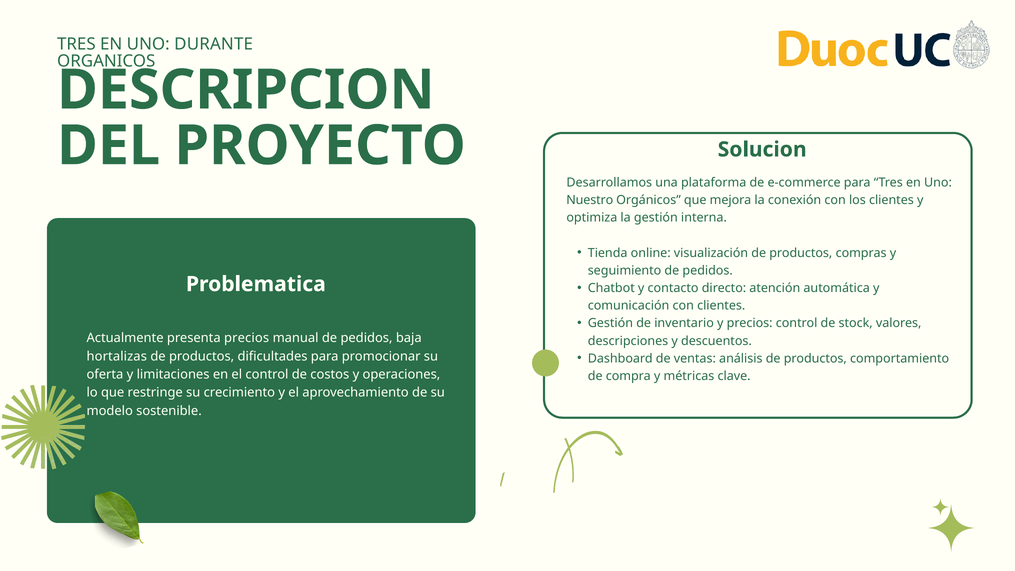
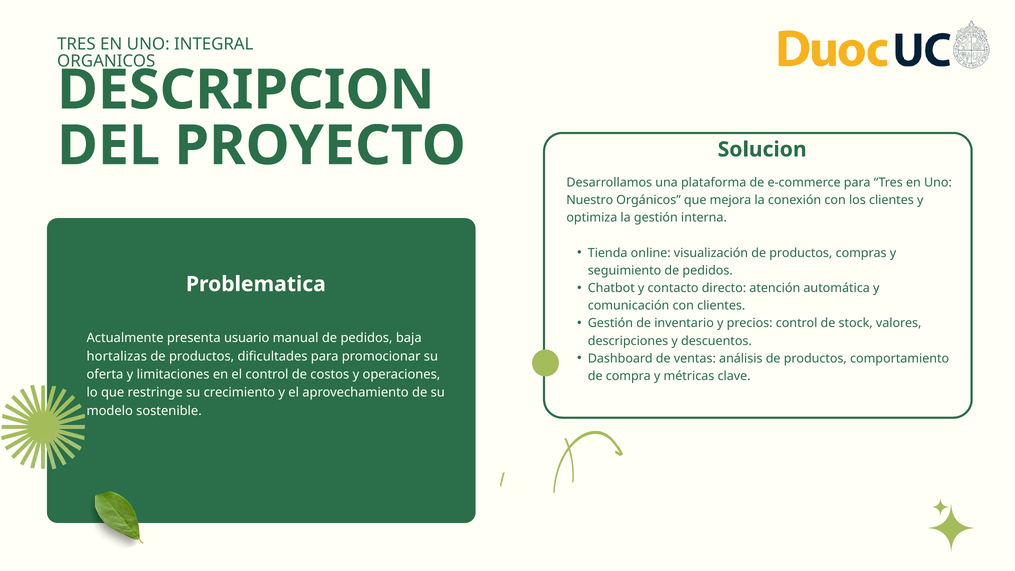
DURANTE: DURANTE -> INTEGRAL (214, 44)
presenta precios: precios -> usuario (247, 338)
